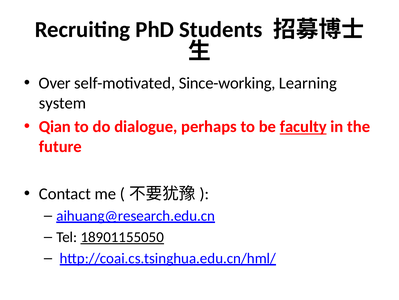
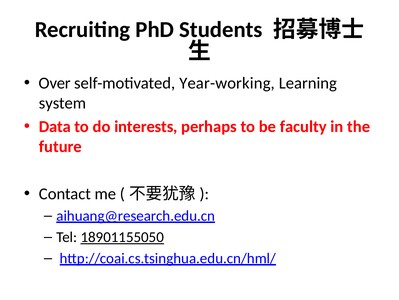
Since-working: Since-working -> Year-working (227, 83)
Qian: Qian -> Data (55, 126)
dialogue: dialogue -> interests (146, 126)
faculty underline: present -> none (303, 126)
